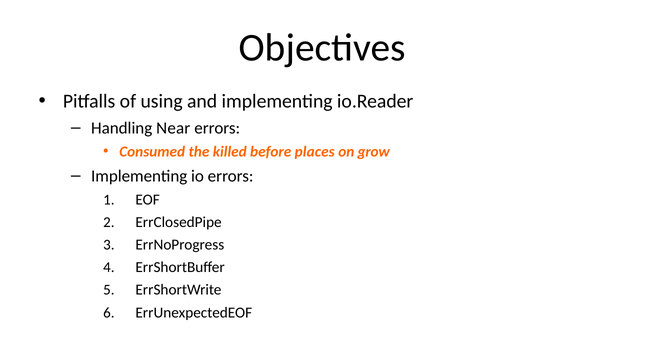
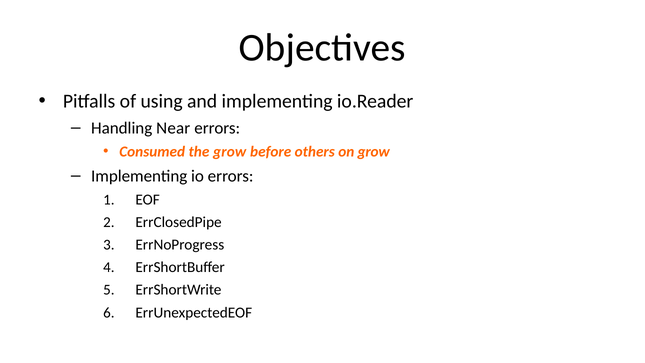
the killed: killed -> grow (230, 151)
places: places -> others (315, 151)
